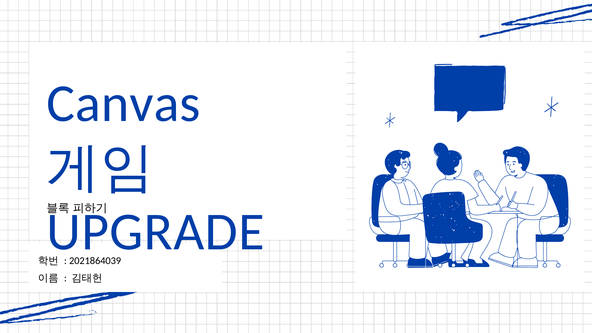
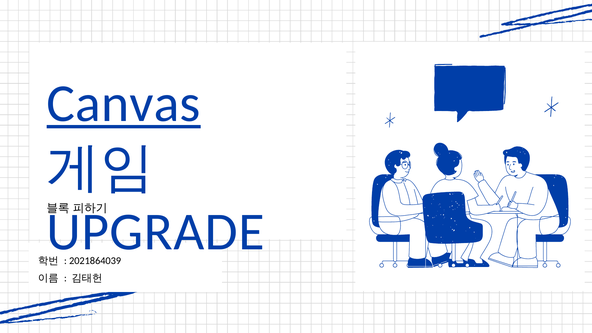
Canvas underline: none -> present (123, 104)
